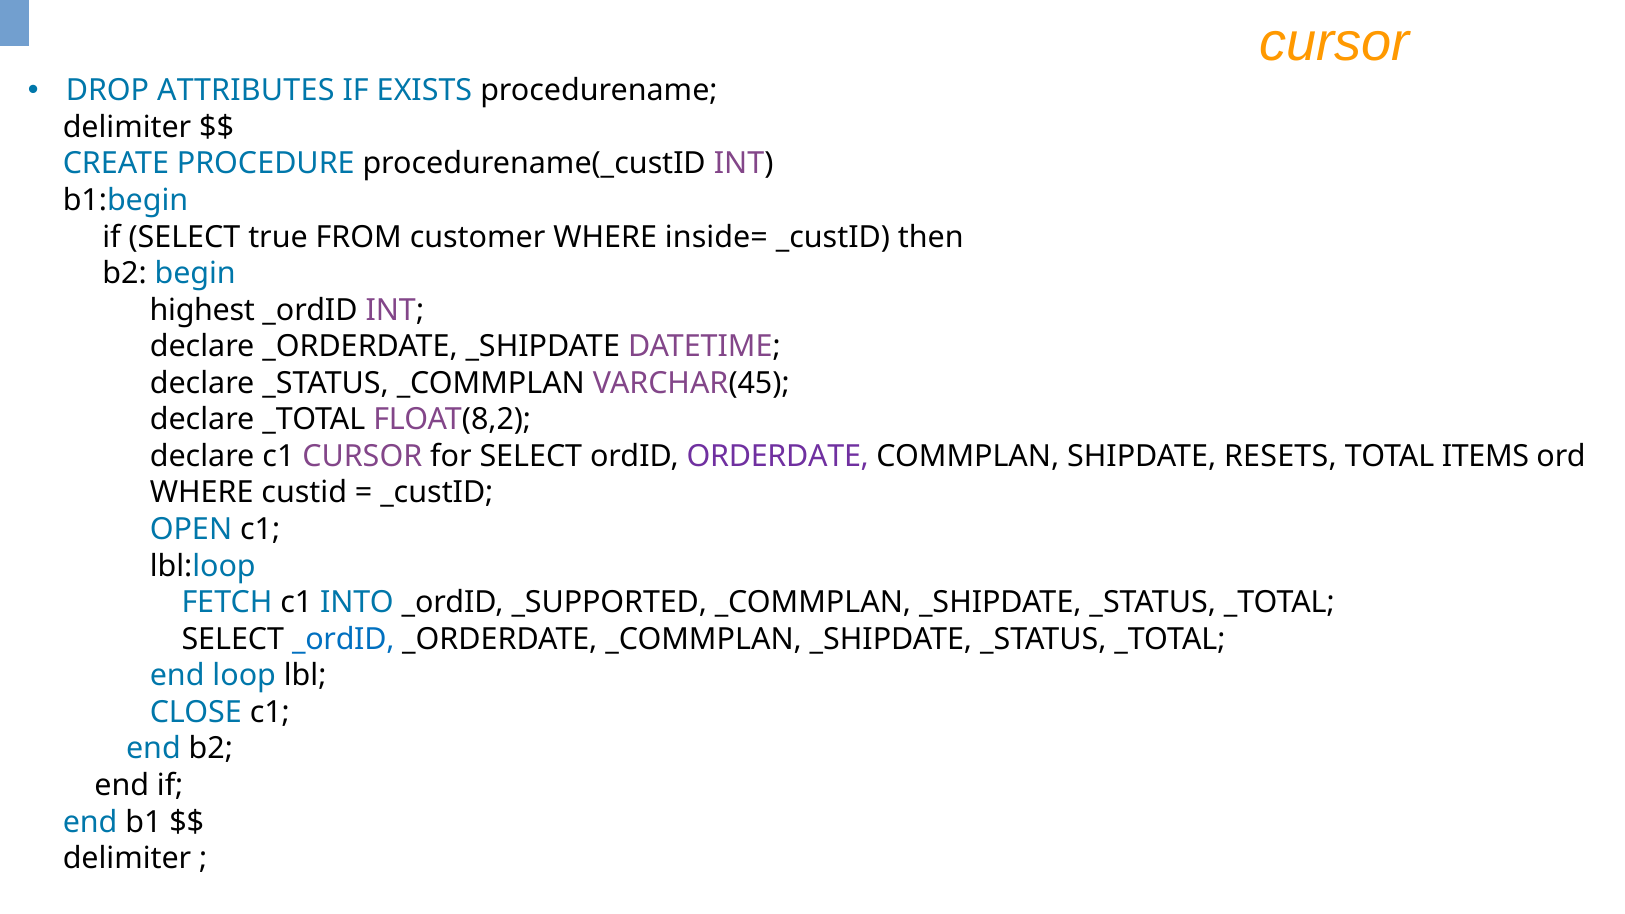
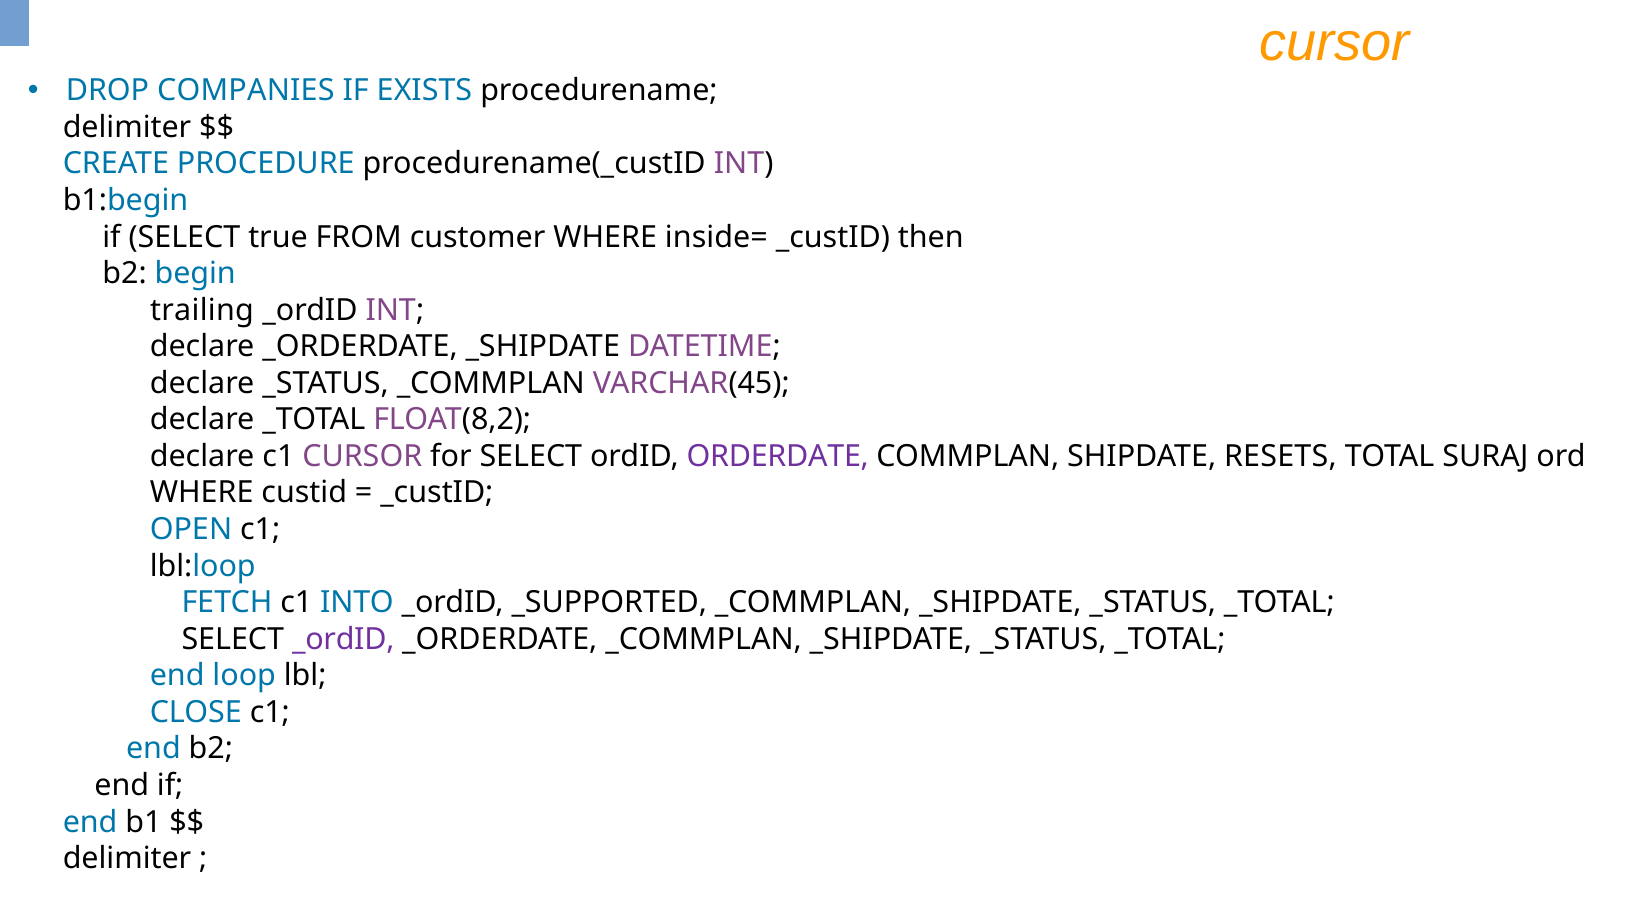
ATTRIBUTES: ATTRIBUTES -> COMPANIES (246, 91)
highest: highest -> trailing (202, 310)
ITEMS: ITEMS -> SURAJ (1485, 456)
_ordID colour: blue -> purple (343, 639)
